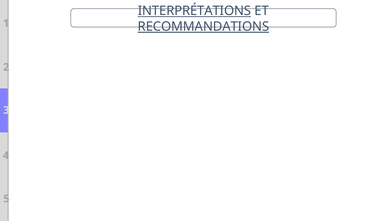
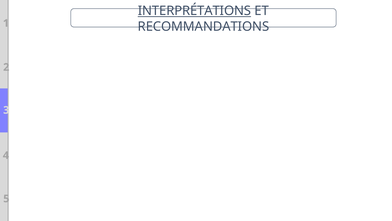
RECOMMANDATIONS underline: present -> none (203, 27)
